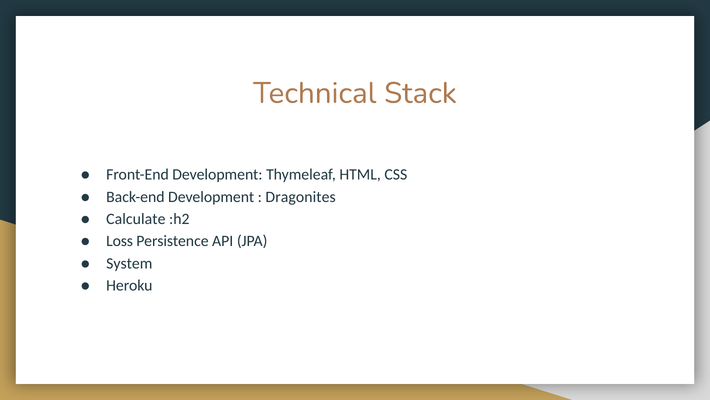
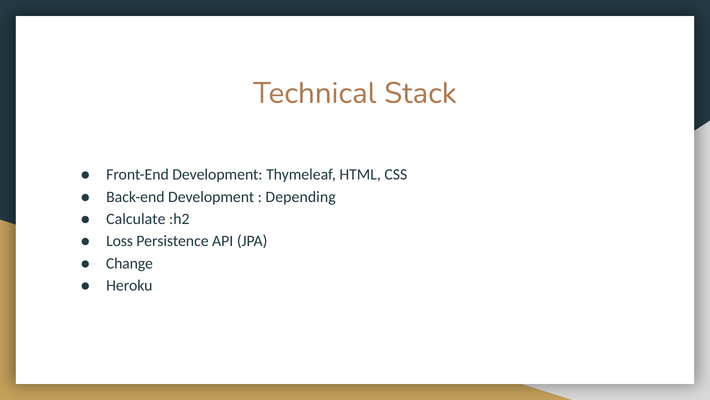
Dragonites: Dragonites -> Depending (301, 197)
System: System -> Change (129, 263)
